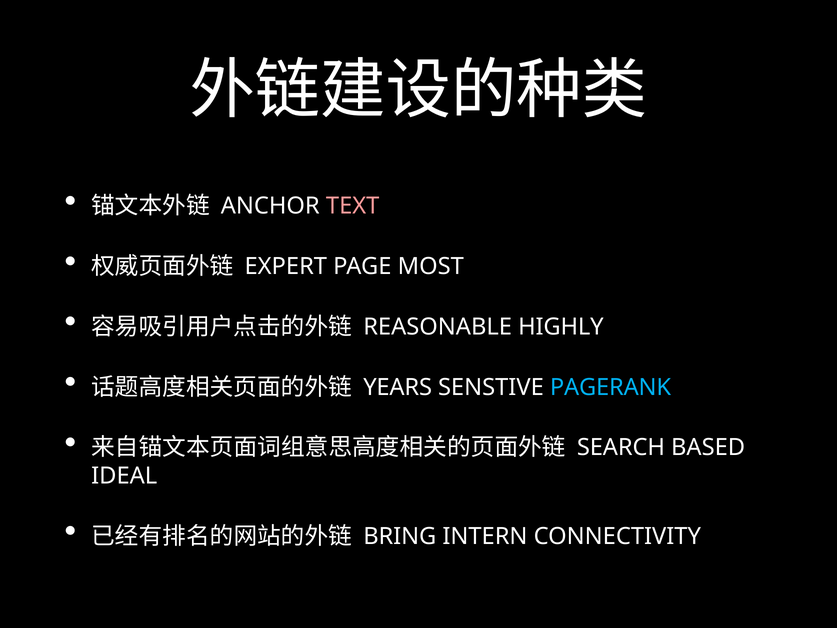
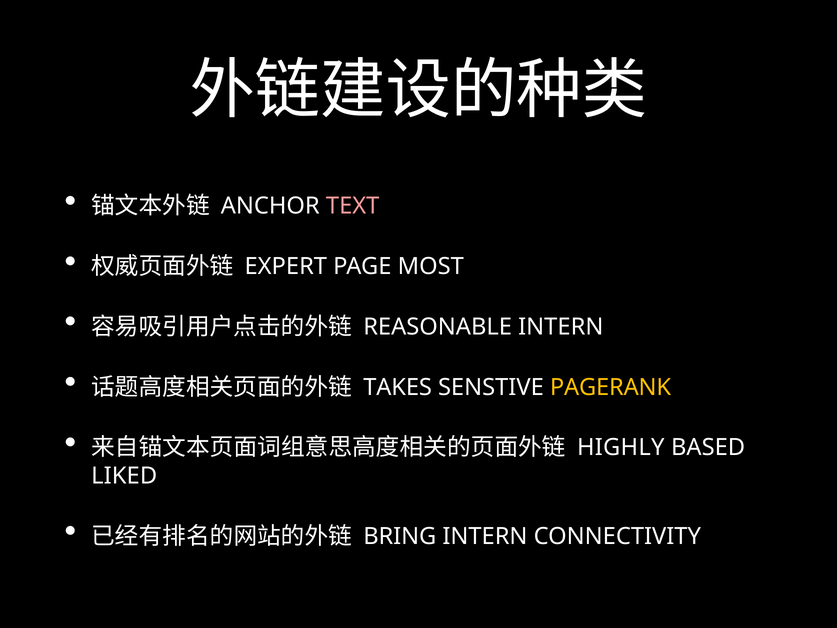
REASONABLE HIGHLY: HIGHLY -> INTERN (561, 327)
YEARS: YEARS -> TAKES (398, 387)
PAGERANK colour: light blue -> yellow (611, 387)
SEARCH: SEARCH -> HIGHLY (621, 447)
IDEAL: IDEAL -> LIKED (124, 476)
